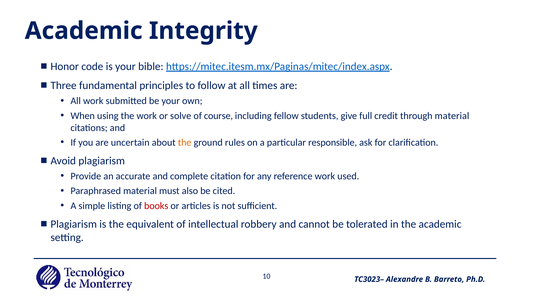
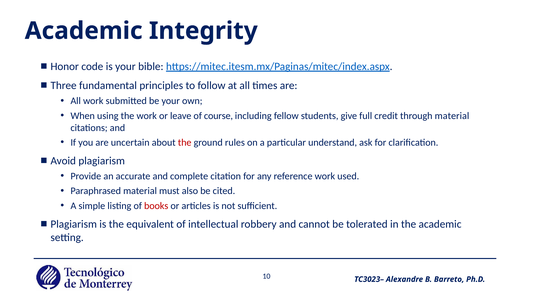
solve: solve -> leave (181, 116)
the colour: orange -> red (185, 142)
responsible: responsible -> understand (333, 142)
